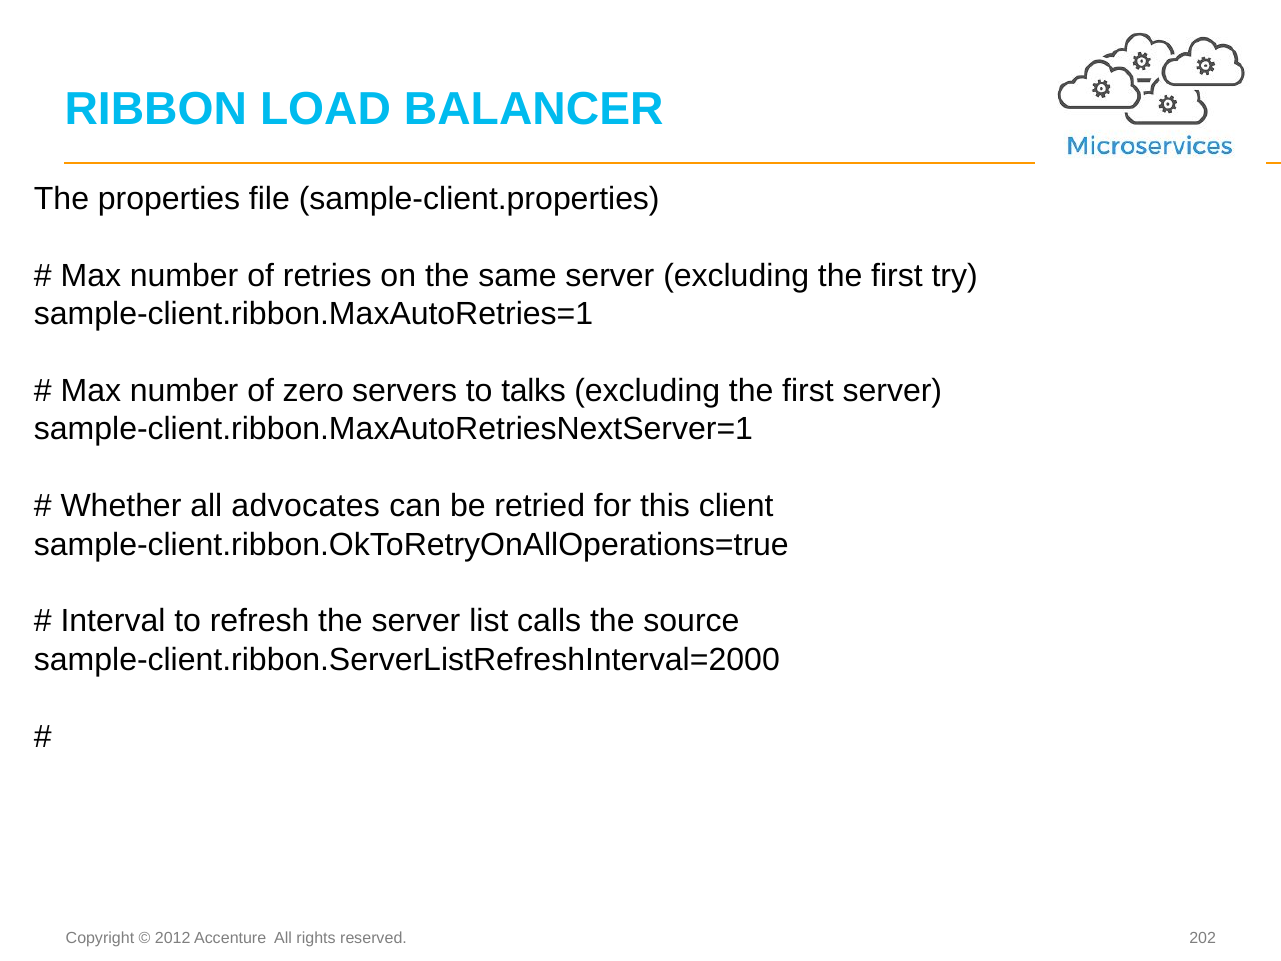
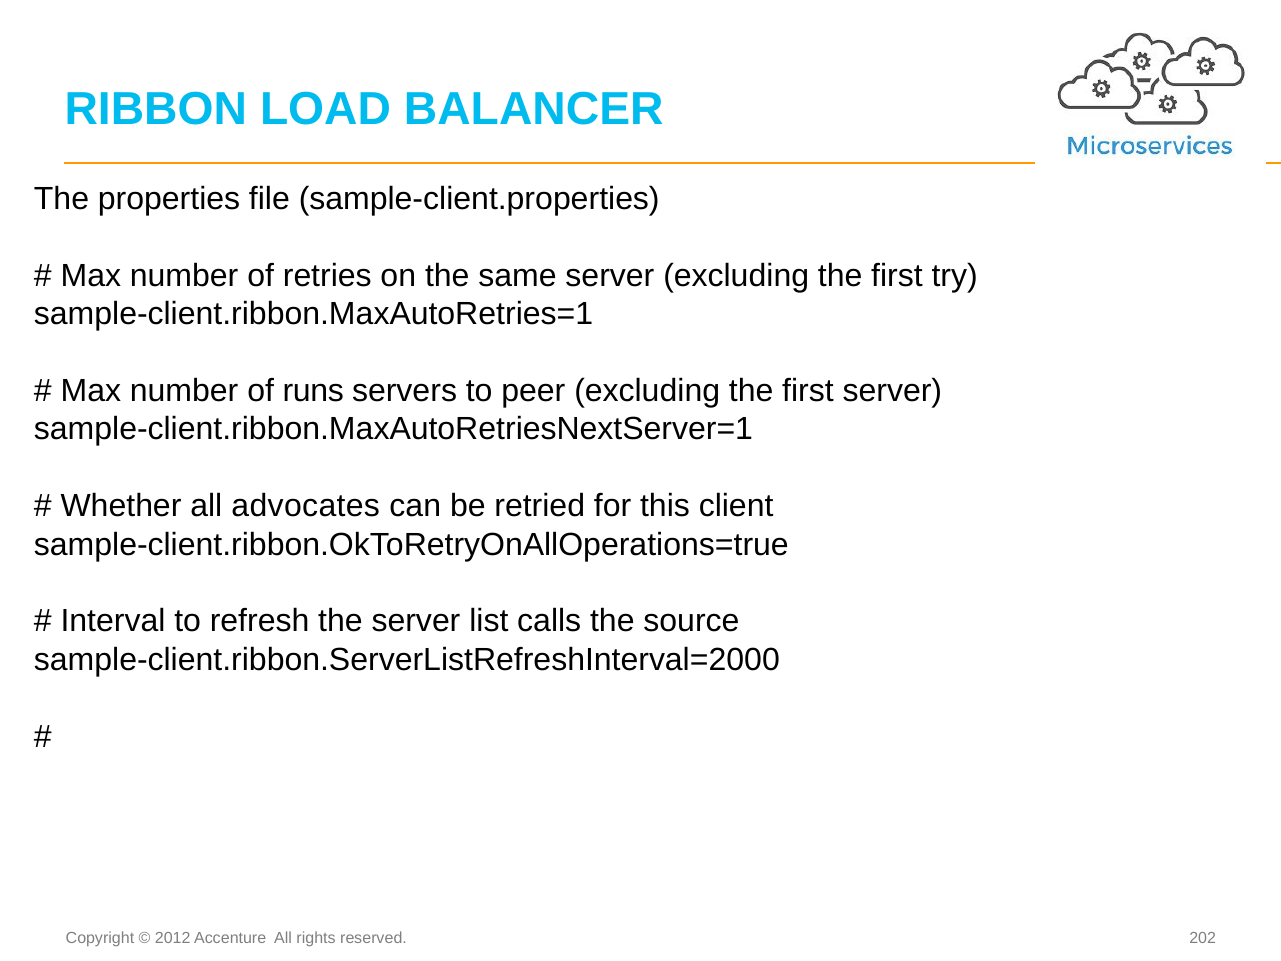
zero: zero -> runs (313, 391)
talks: talks -> peer (533, 391)
